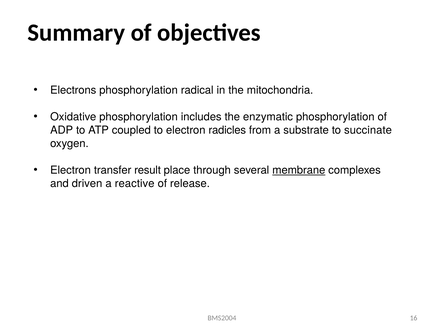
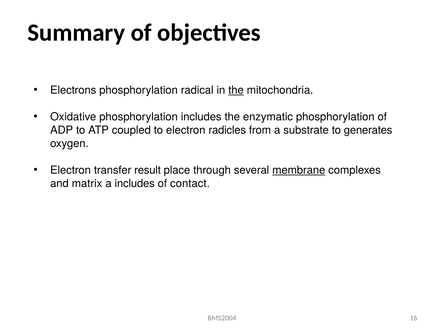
the underline: none -> present (236, 90)
succinate: succinate -> generates (368, 130)
driven: driven -> matrix (87, 183)
a reactive: reactive -> includes (135, 183)
release: release -> contact (190, 183)
